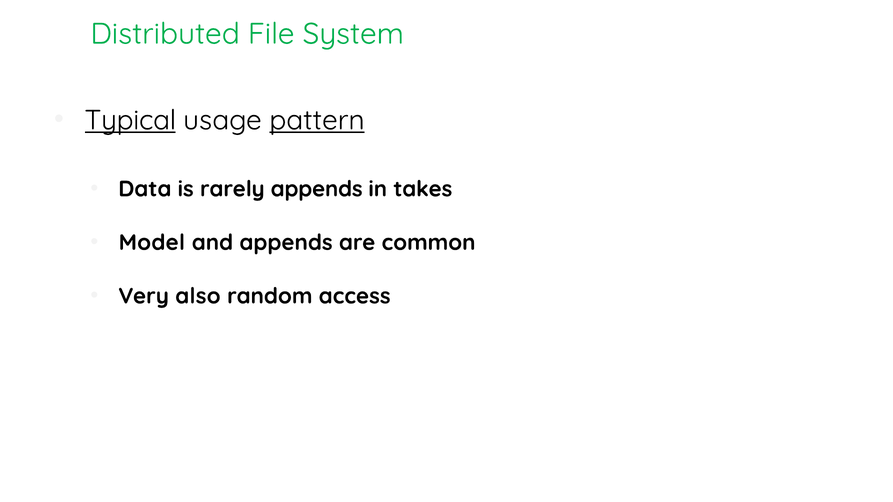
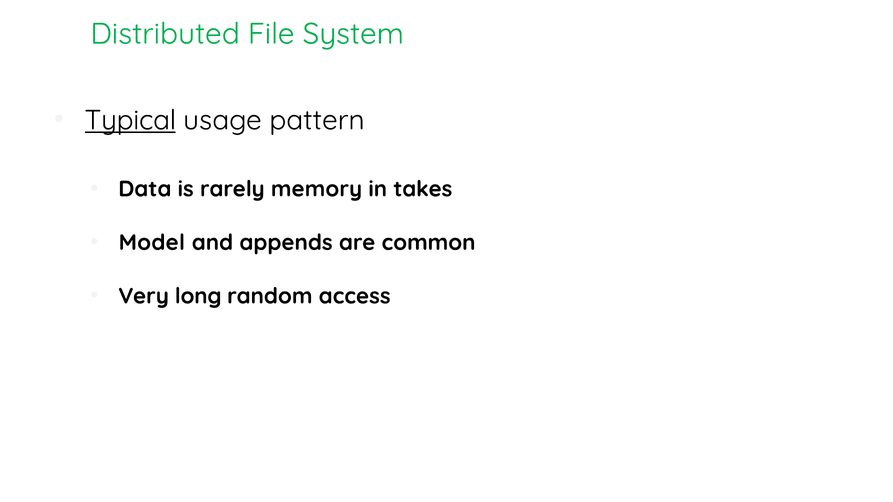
pattern underline: present -> none (317, 120)
rarely appends: appends -> memory (317, 189)
also: also -> long (198, 296)
